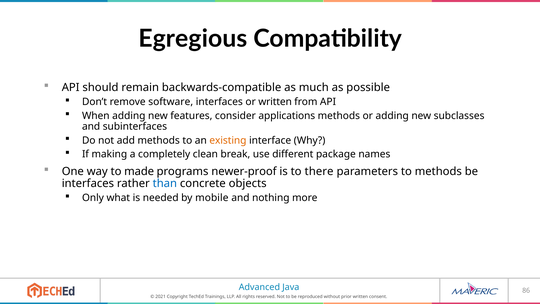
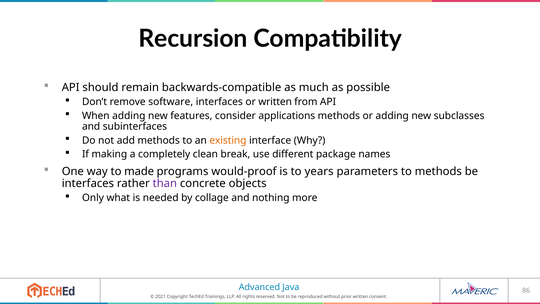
Egregious: Egregious -> Recursion (193, 39)
newer-proof: newer-proof -> would-proof (244, 171)
there: there -> years (319, 171)
than colour: blue -> purple (165, 183)
mobile: mobile -> collage (212, 198)
